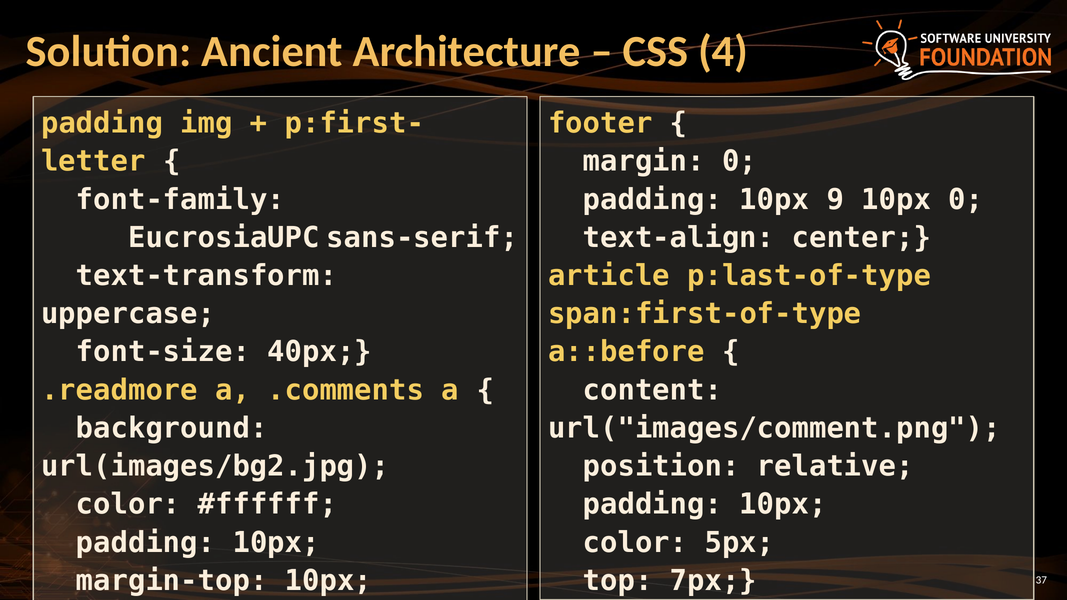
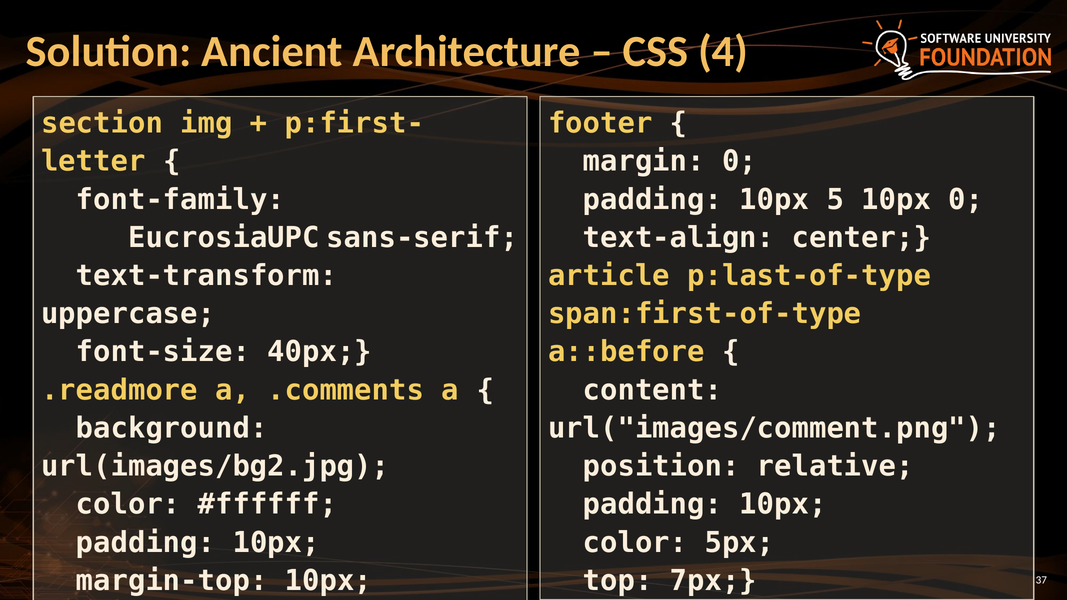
padding: padding -> section (102, 123)
9: 9 -> 5 (835, 200)
